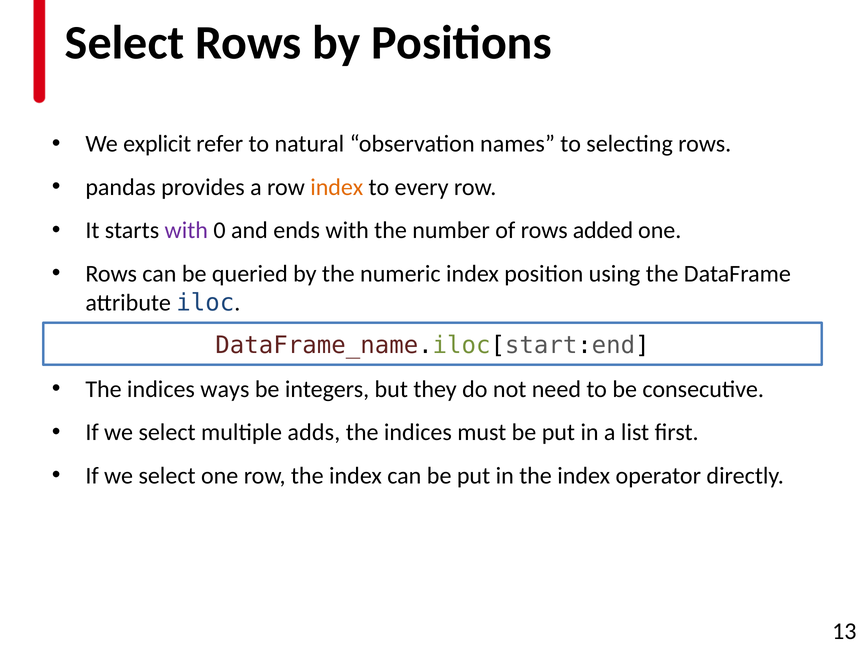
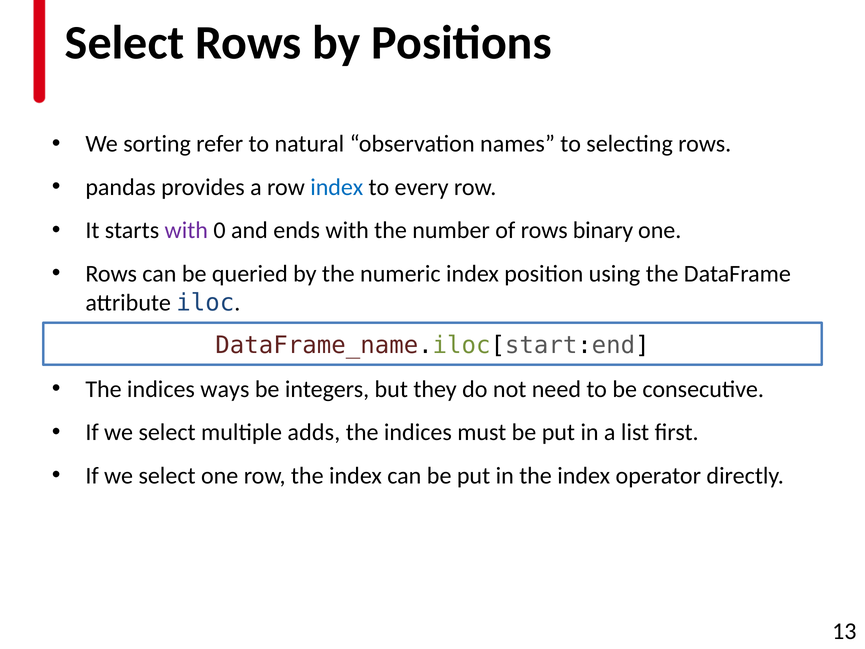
explicit: explicit -> sorting (157, 144)
index colour: orange -> blue (337, 187)
added: added -> binary (603, 230)
